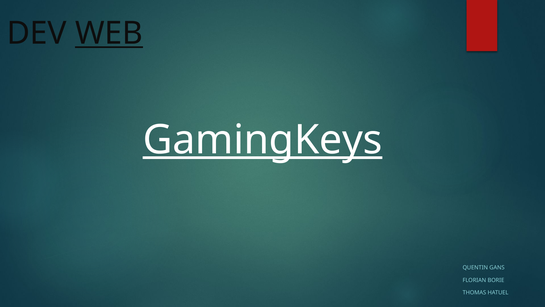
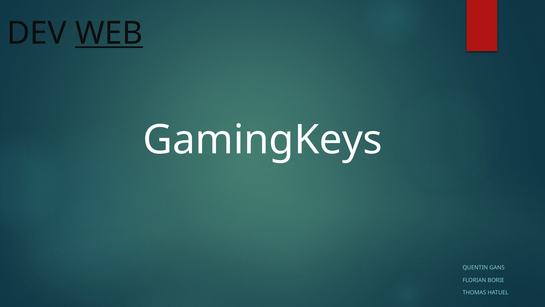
GamingKeys underline: present -> none (263, 140)
